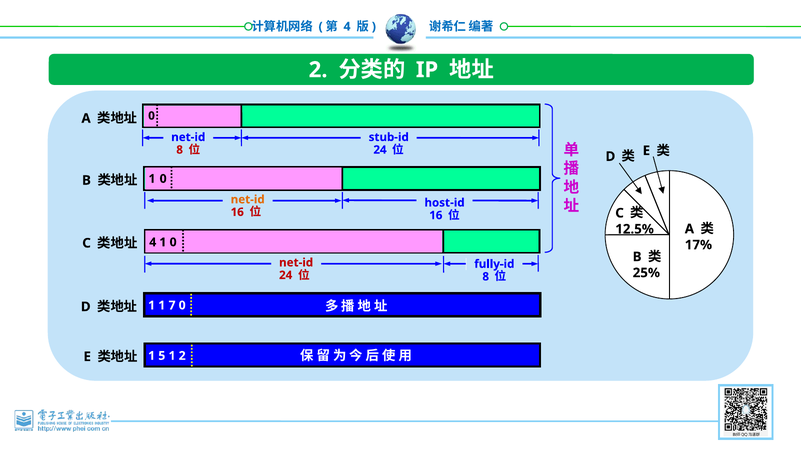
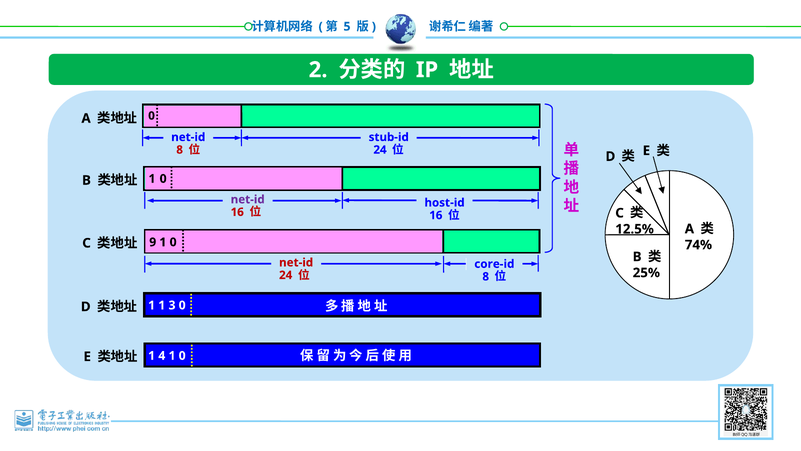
4: 4 -> 5 (347, 27)
net-id colour: orange -> purple (248, 199)
4: 4 -> 9 (153, 242)
17%: 17% -> 74% (698, 245)
fully-id: fully-id -> core-id (494, 264)
7: 7 -> 3 (172, 305)
5: 5 -> 4 (162, 355)
2: 2 -> 0 (182, 355)
